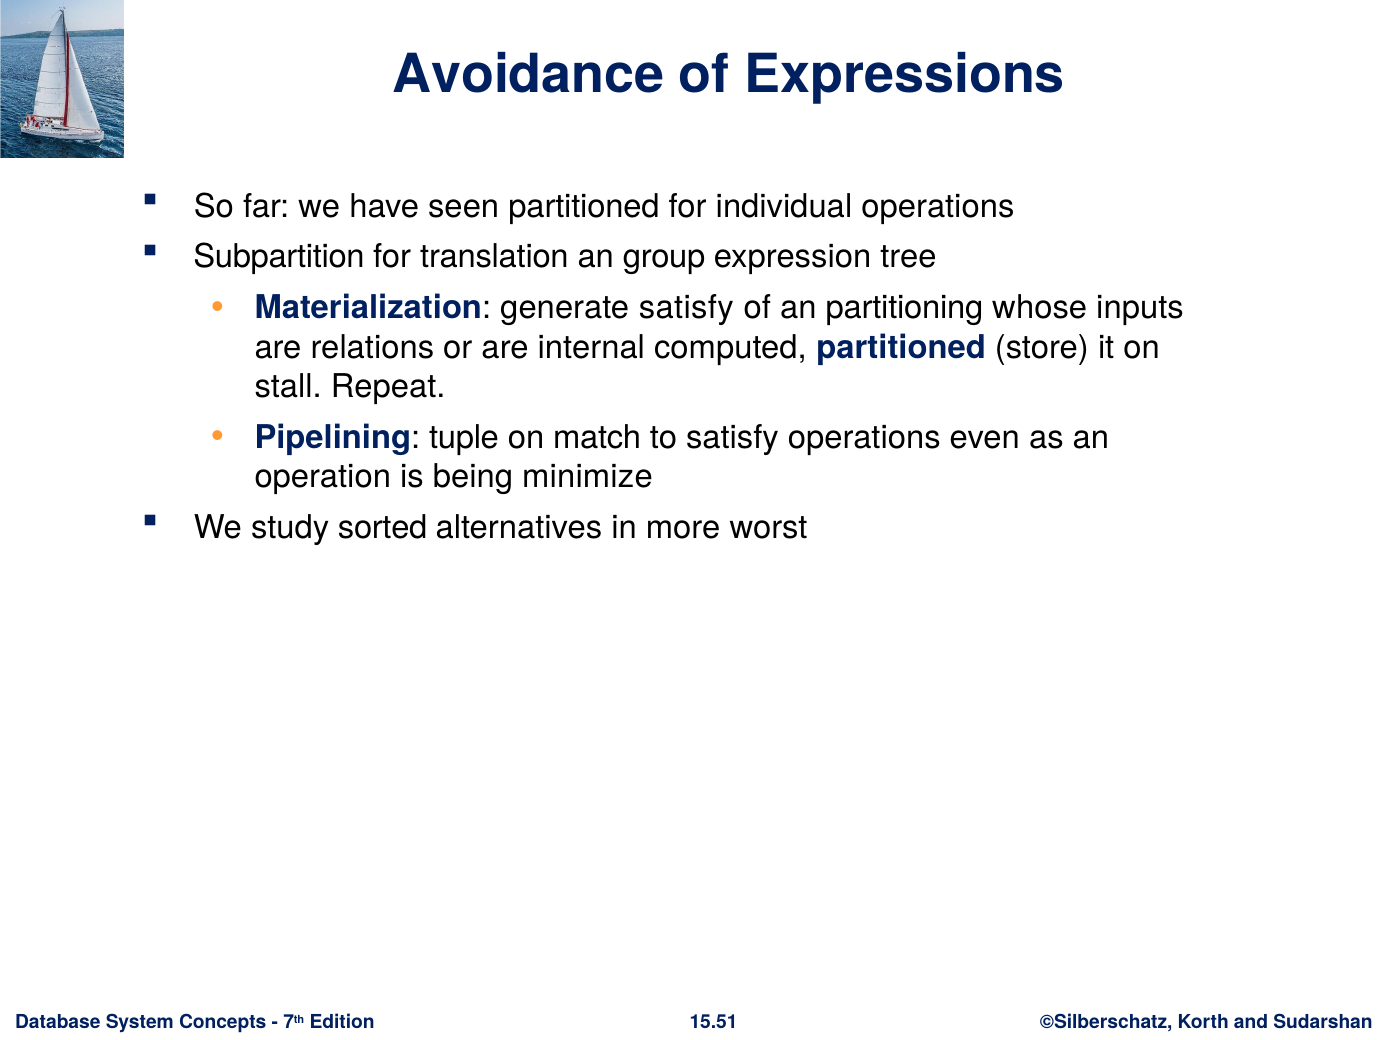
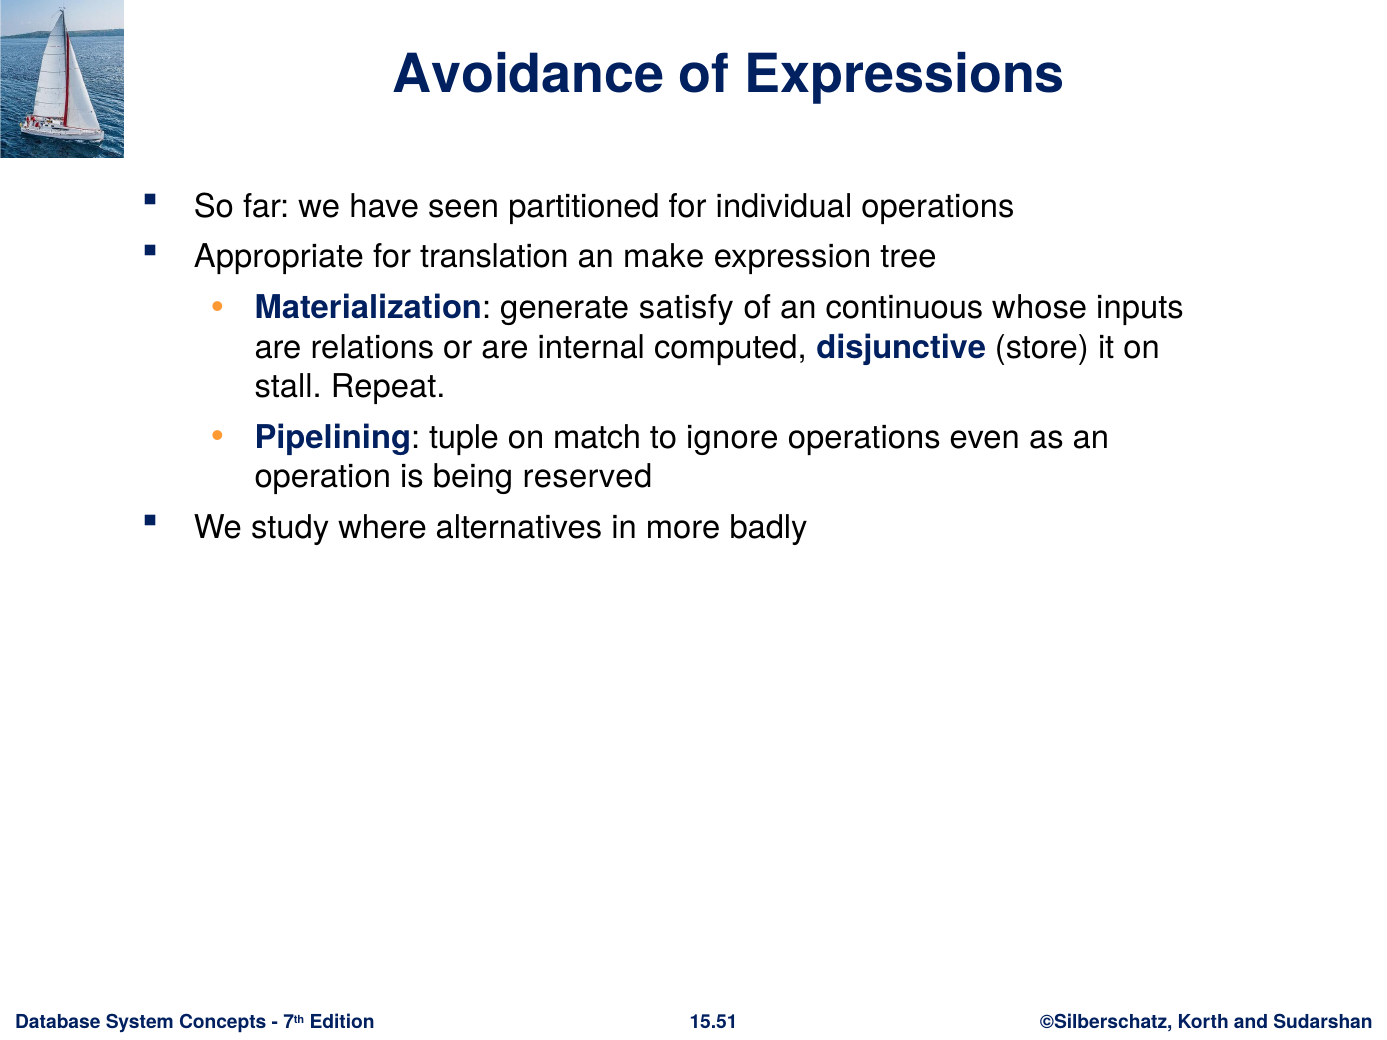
Subpartition: Subpartition -> Appropriate (279, 257)
group: group -> make (664, 257)
partitioning: partitioning -> continuous (905, 308)
computed partitioned: partitioned -> disjunctive (901, 347)
to satisfy: satisfy -> ignore (732, 437)
minimize: minimize -> reserved (587, 477)
sorted: sorted -> where (383, 528)
worst: worst -> badly (769, 528)
